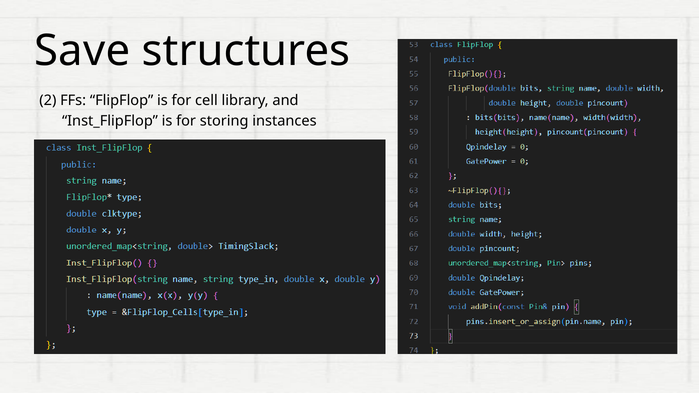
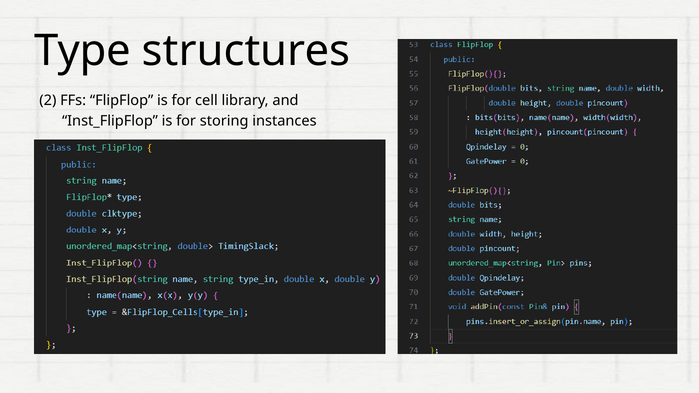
Save: Save -> Type (83, 51)
